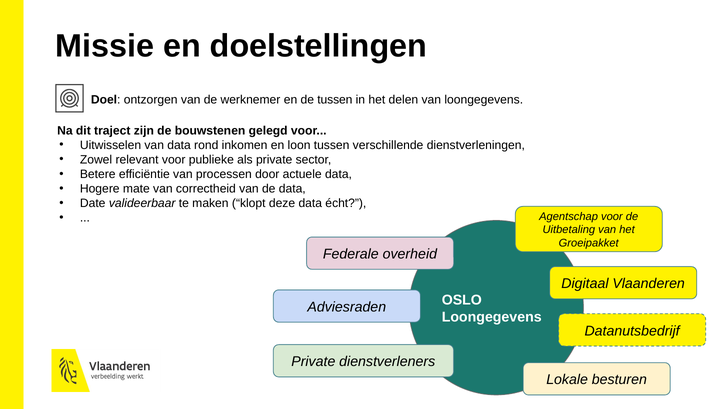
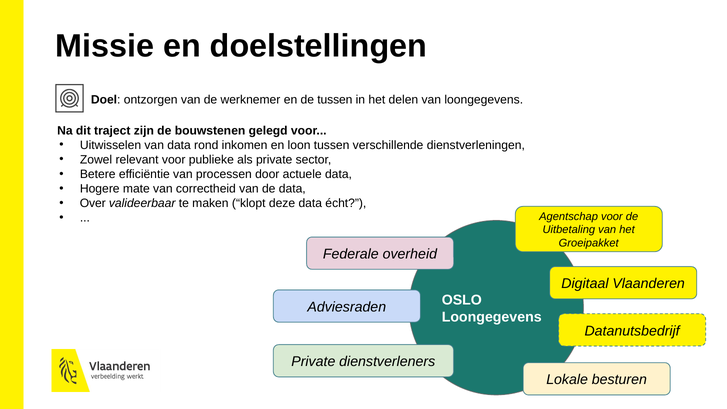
Date: Date -> Over (93, 203)
